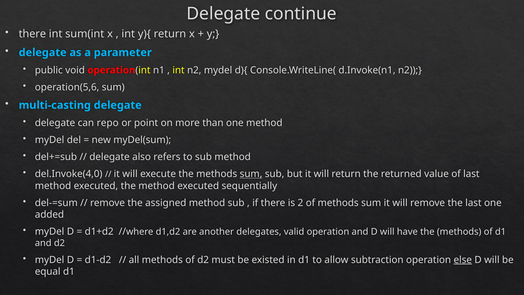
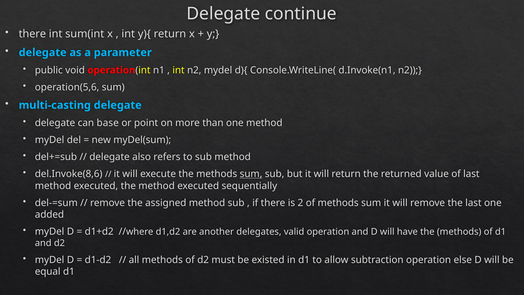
repo: repo -> base (108, 123)
del.Invoke(4,0: del.Invoke(4,0 -> del.Invoke(8,6 (69, 174)
else underline: present -> none (463, 260)
